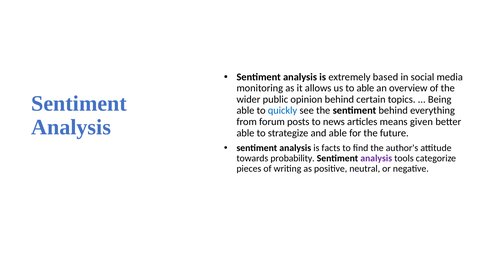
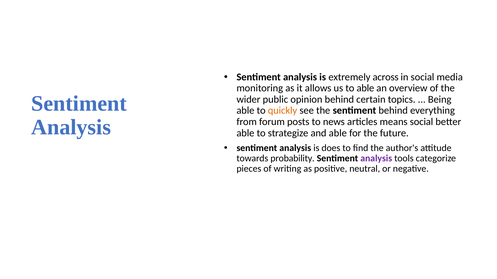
based: based -> across (386, 77)
quickly colour: blue -> orange (283, 111)
means given: given -> social (422, 122)
facts: facts -> does (331, 148)
